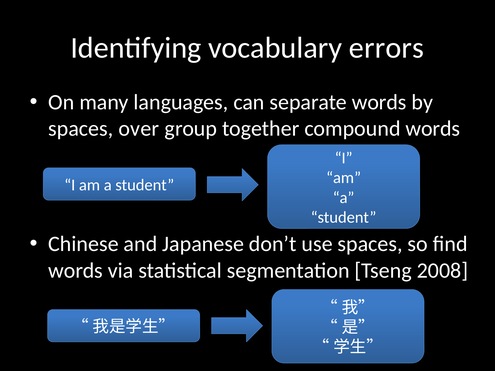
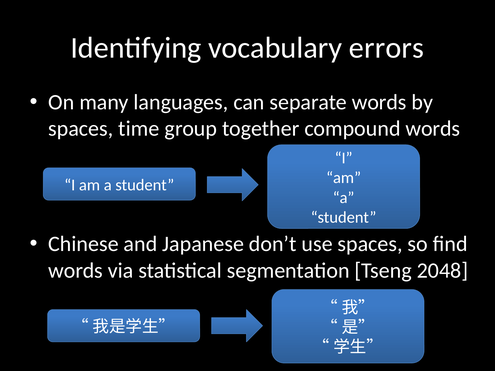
over: over -> time (139, 129)
2008: 2008 -> 2048 (442, 271)
